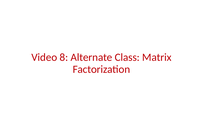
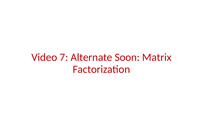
8: 8 -> 7 (64, 57)
Class: Class -> Soon (127, 57)
